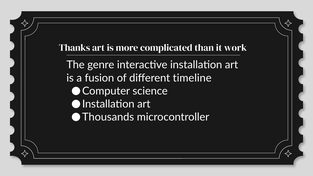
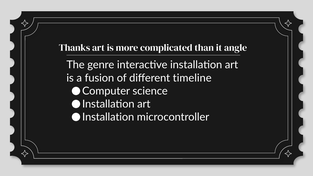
work: work -> angle (236, 48)
Thousands: Thousands -> Installation (108, 117)
